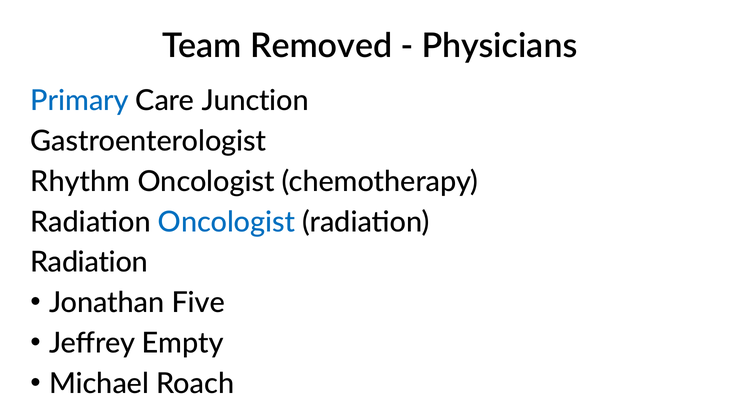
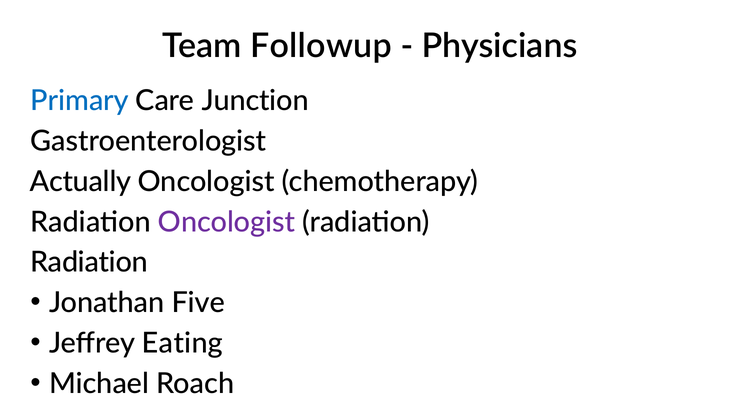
Removed: Removed -> Followup (321, 46)
Rhythm: Rhythm -> Actually (81, 182)
Oncologist colour: blue -> purple (227, 222)
Empty: Empty -> Eating (182, 344)
